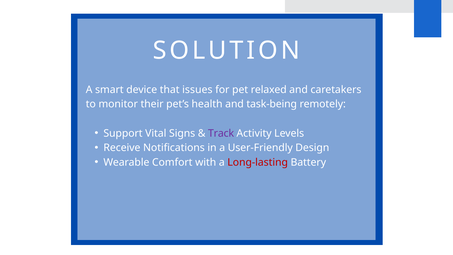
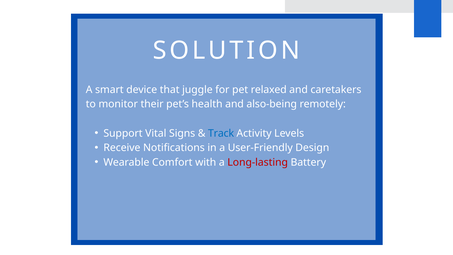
issues: issues -> juggle (197, 90)
task-being: task-being -> also-being (272, 104)
Track colour: purple -> blue (221, 133)
